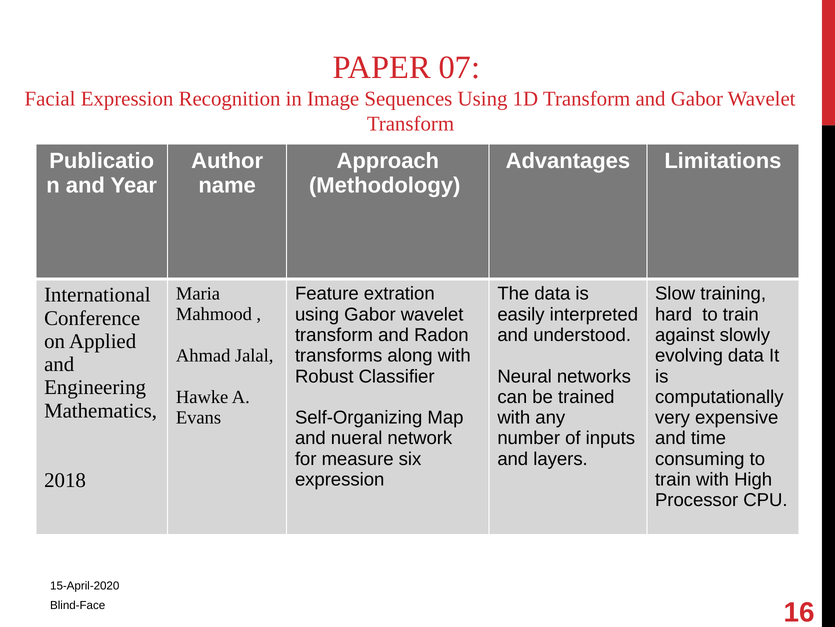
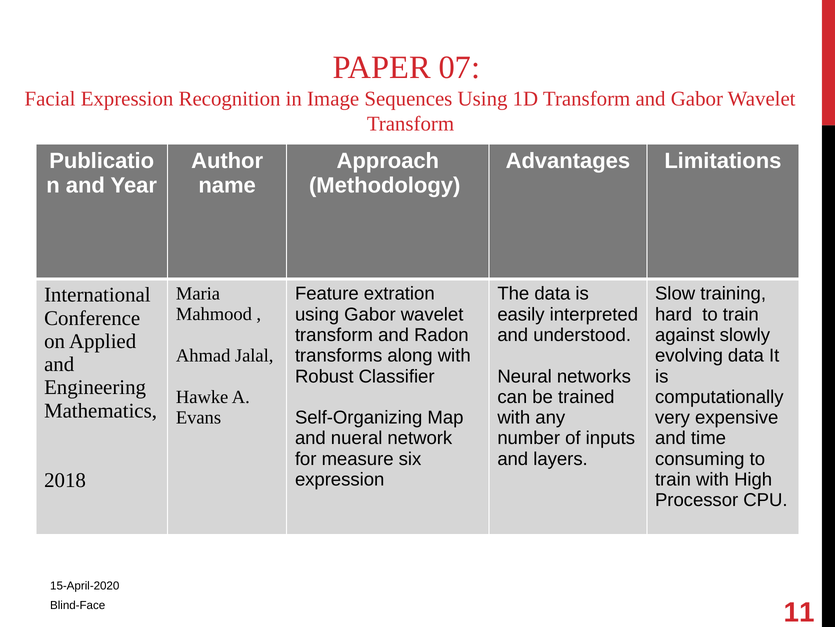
16: 16 -> 11 (799, 612)
